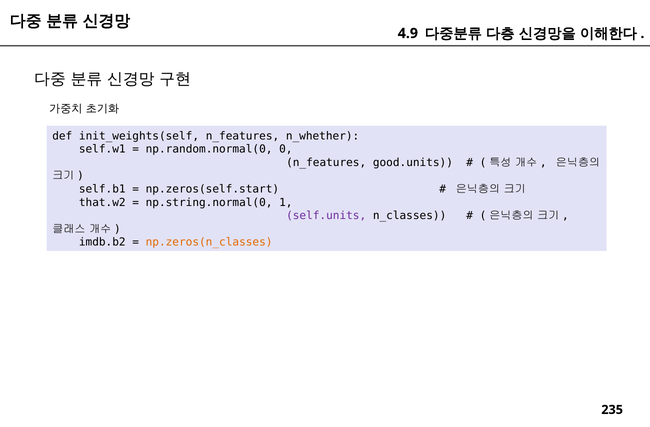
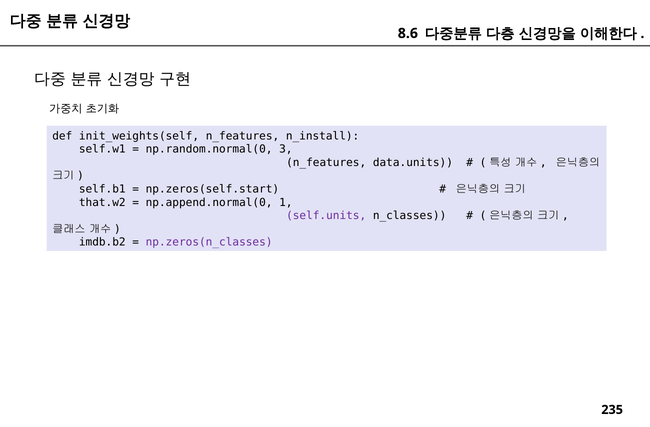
4.9: 4.9 -> 8.6 (408, 33)
n_whether: n_whether -> n_install (323, 136)
0: 0 -> 3 (286, 149)
good.units: good.units -> data.units (413, 163)
np.string.normal(0: np.string.normal(0 -> np.append.normal(0 (209, 202)
np.zeros(n_classes colour: orange -> purple (209, 242)
